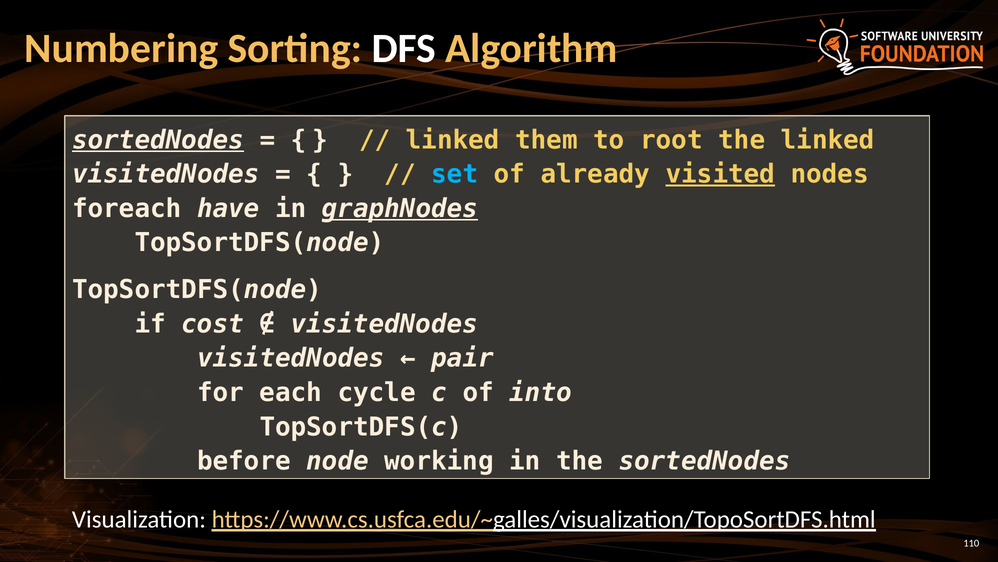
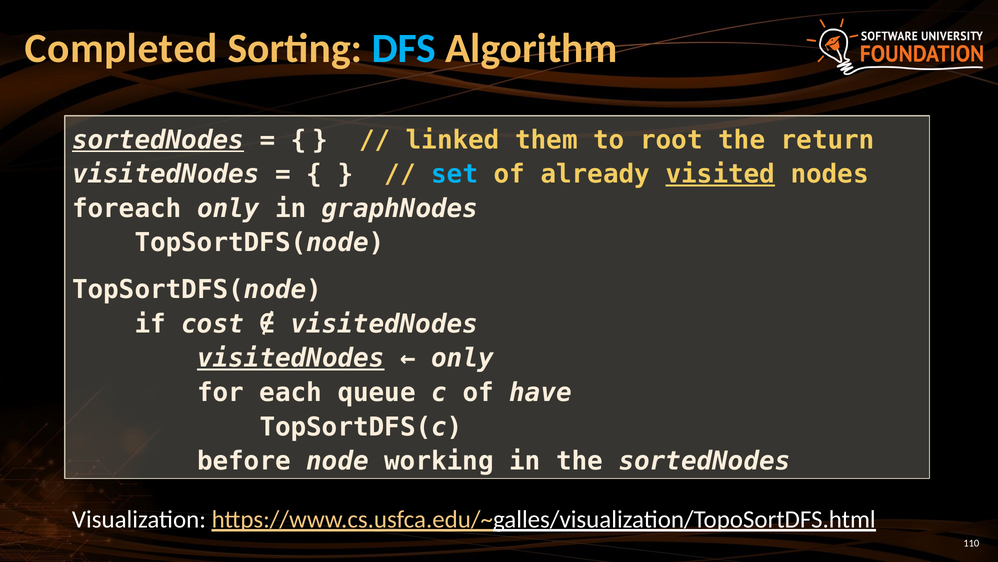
Numbering: Numbering -> Completed (121, 48)
DFS colour: white -> light blue (404, 48)
the linked: linked -> return (828, 140)
foreach have: have -> only (228, 208)
graphNodes underline: present -> none (400, 208)
visitedNodes underline: none -> present (291, 358)
pair: pair -> only (463, 358)
cycle: cycle -> queue (377, 392)
into: into -> have (541, 392)
